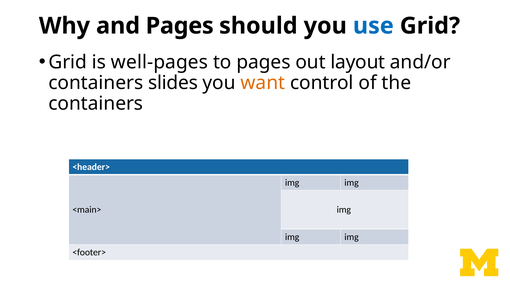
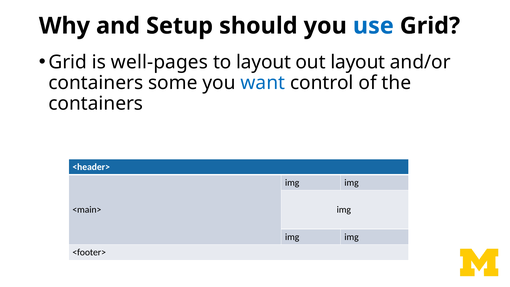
and Pages: Pages -> Setup (180, 26)
to pages: pages -> layout (264, 62)
slides: slides -> some (173, 83)
want colour: orange -> blue (263, 83)
